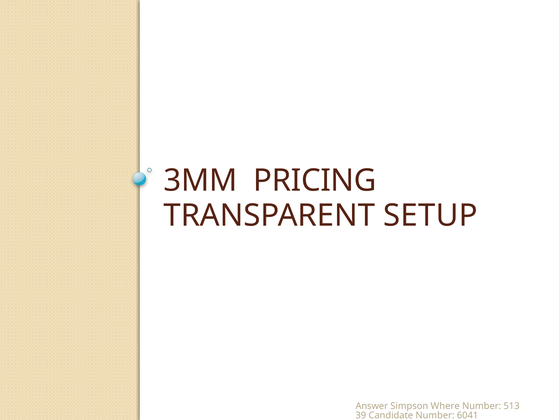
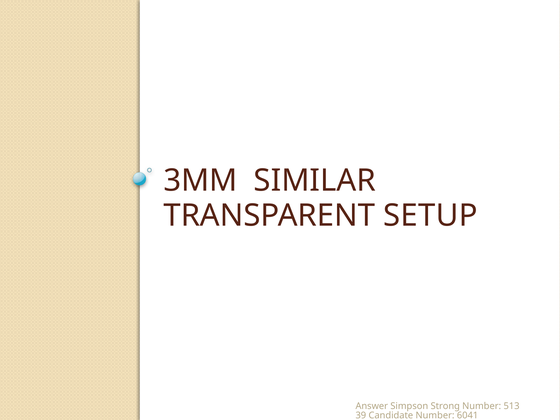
PRICING: PRICING -> SIMILAR (315, 181)
Where: Where -> Strong (445, 406)
